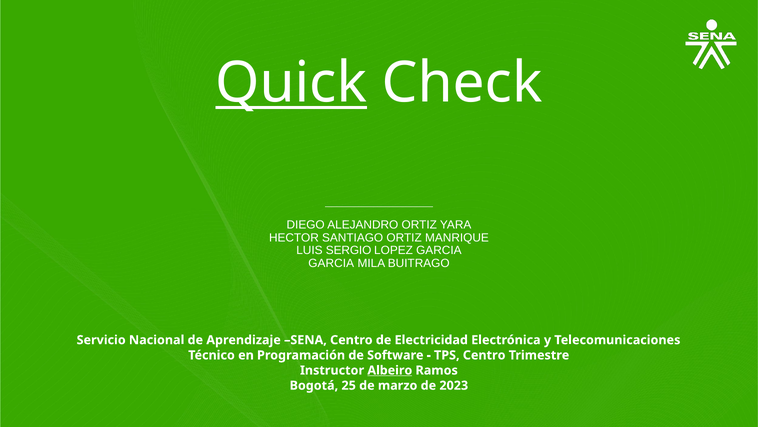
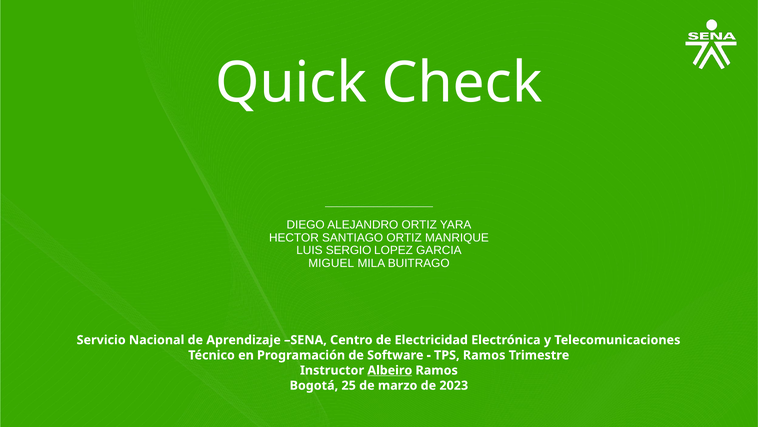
Quick underline: present -> none (291, 83)
GARCIA: GARCIA -> MIGUEL (331, 263)
TPS Centro: Centro -> Ramos (484, 355)
